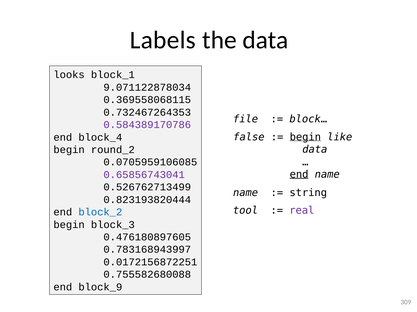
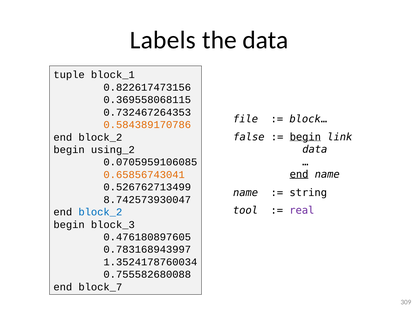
looks: looks -> tuple (69, 75)
9.071122878034: 9.071122878034 -> 0.822617473156 (147, 88)
0.584389170786 colour: purple -> orange (147, 125)
like: like -> link (340, 137)
block_4: block_4 -> block_2 (100, 138)
round_2: round_2 -> using_2 (113, 150)
0.65856743041 colour: purple -> orange (144, 175)
0.823193820444: 0.823193820444 -> 8.742573930047 (147, 200)
0.0172156872251: 0.0172156872251 -> 1.3524178760034 (150, 263)
block_9: block_9 -> block_7 (100, 288)
